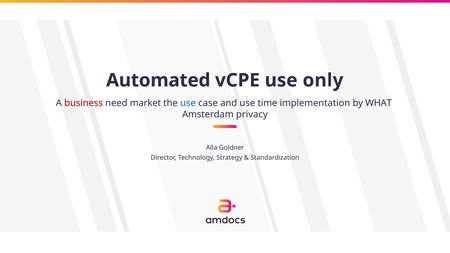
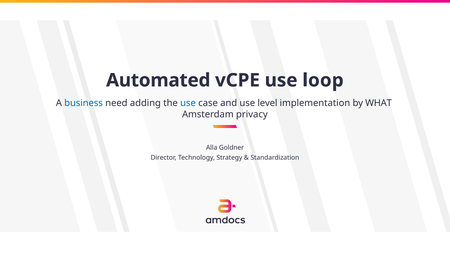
only: only -> loop (323, 80)
business colour: red -> blue (84, 103)
market: market -> adding (145, 103)
time: time -> level (267, 103)
